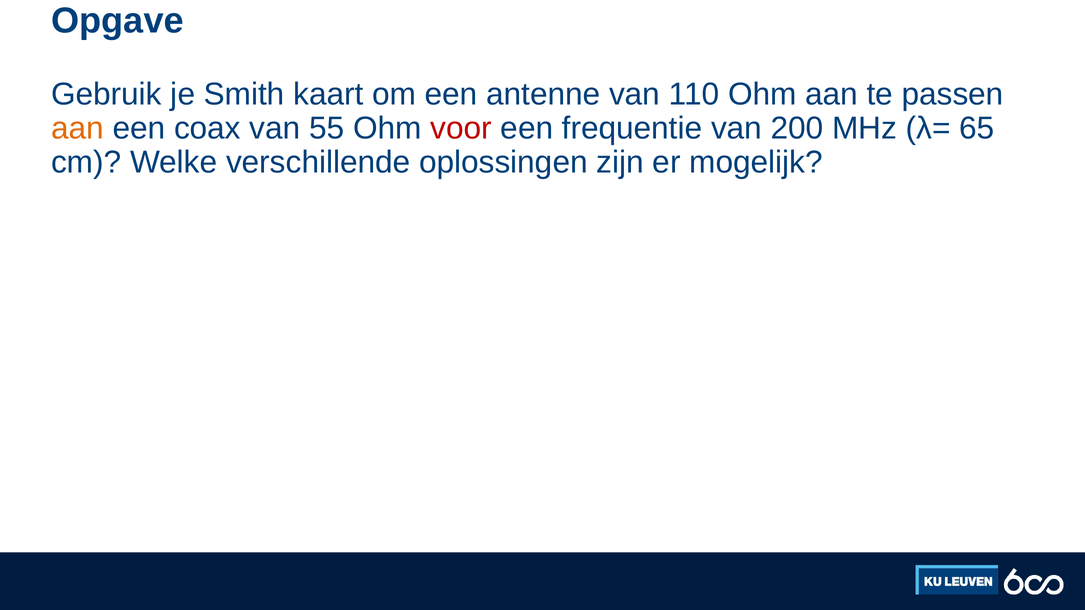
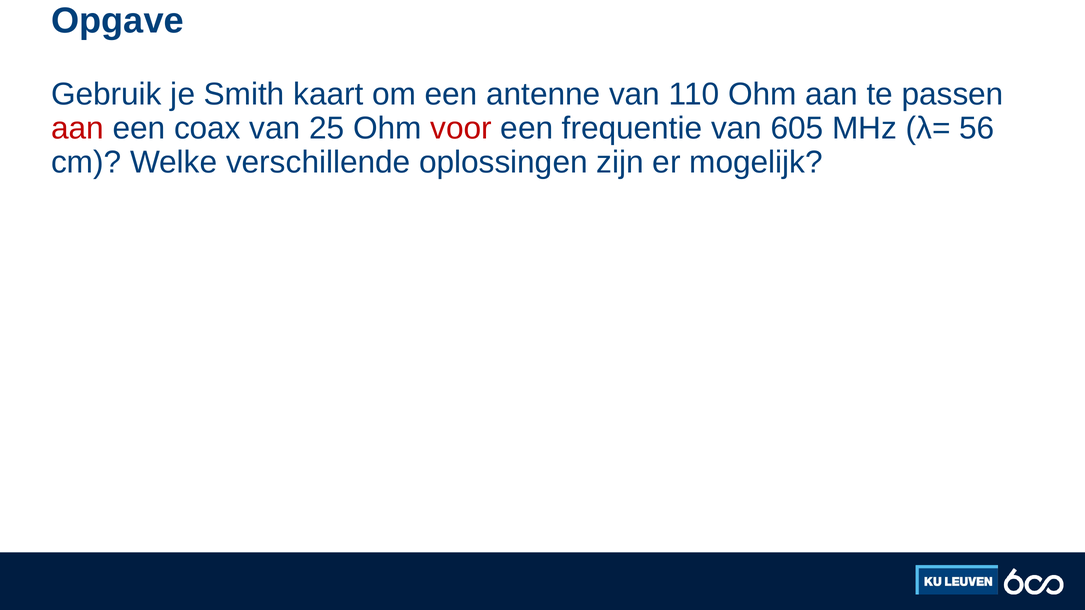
aan colour: orange -> red (78, 128)
55: 55 -> 25 (327, 128)
200: 200 -> 605 (797, 128)
65: 65 -> 56 (977, 128)
